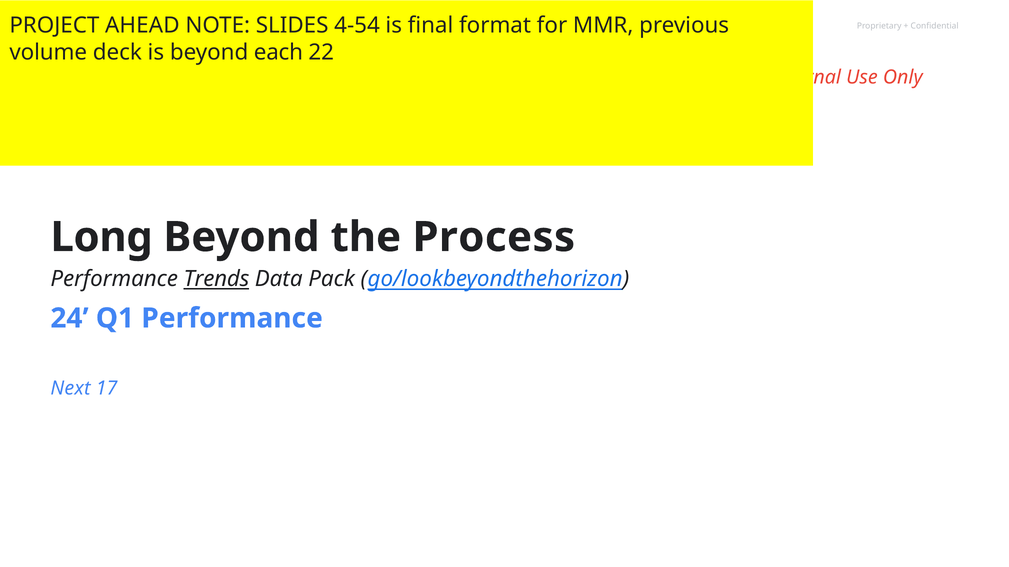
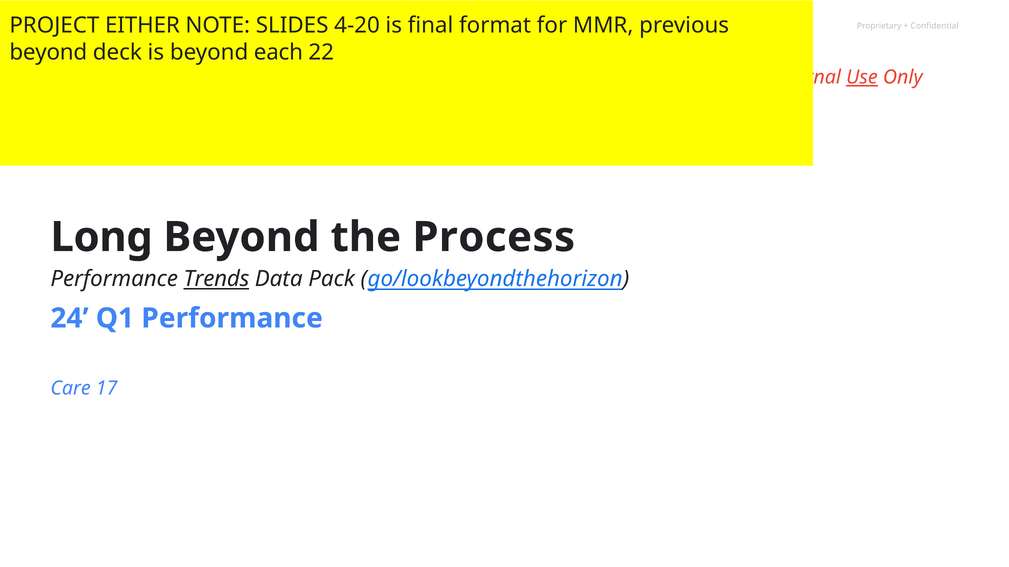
AHEAD: AHEAD -> EITHER (142, 25)
4-54: 4-54 -> 4-20 (357, 25)
volume: volume -> beyond (48, 52)
Use underline: none -> present (862, 77)
Next: Next -> Care (71, 389)
